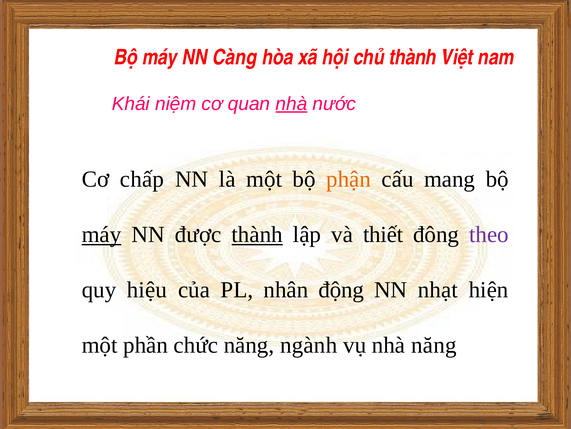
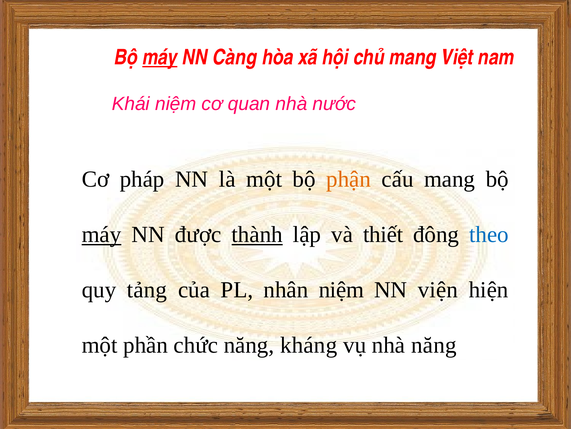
máy underline: none -> present (160, 57)
chủ thành: thành -> mang (413, 57)
nhà underline: present -> none (291, 104)
chấp: chấp -> pháp (142, 179)
theo colour: purple -> blue (489, 234)
hiệu: hiệu -> tảng (147, 289)
nhân động: động -> niệm (341, 289)
nhạt: nhạt -> viện (438, 289)
ngành: ngành -> kháng (309, 345)
